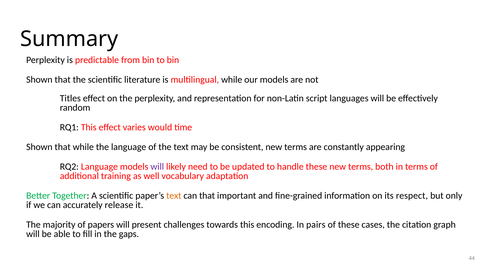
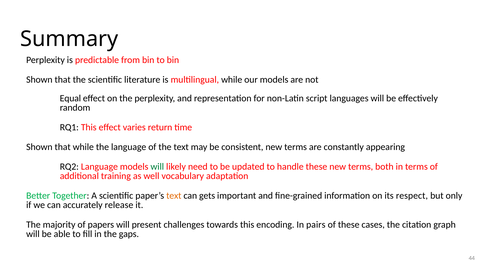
Titles: Titles -> Equal (70, 98)
would: would -> return (160, 127)
will colour: purple -> green (157, 167)
can that: that -> gets (207, 196)
